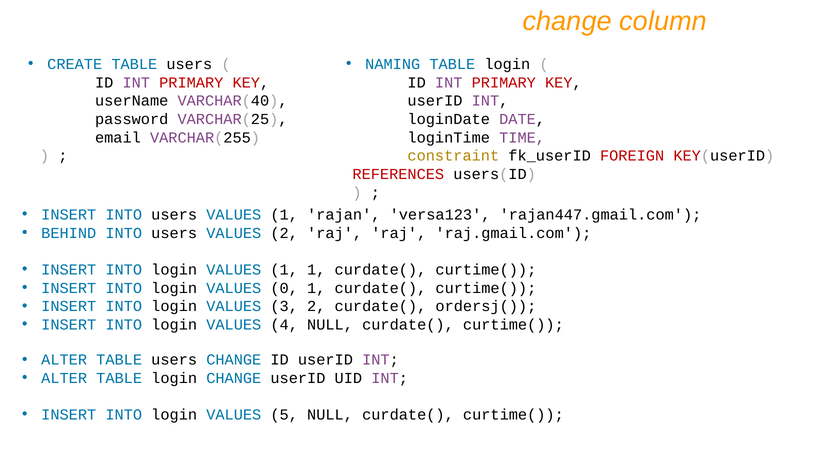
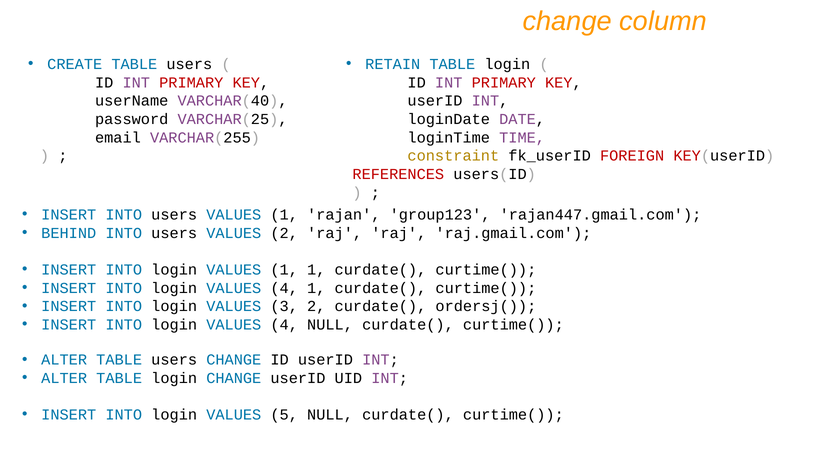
NAMING: NAMING -> RETAIN (393, 64)
versa123: versa123 -> group123 (440, 215)
0: 0 -> 4 (284, 288)
